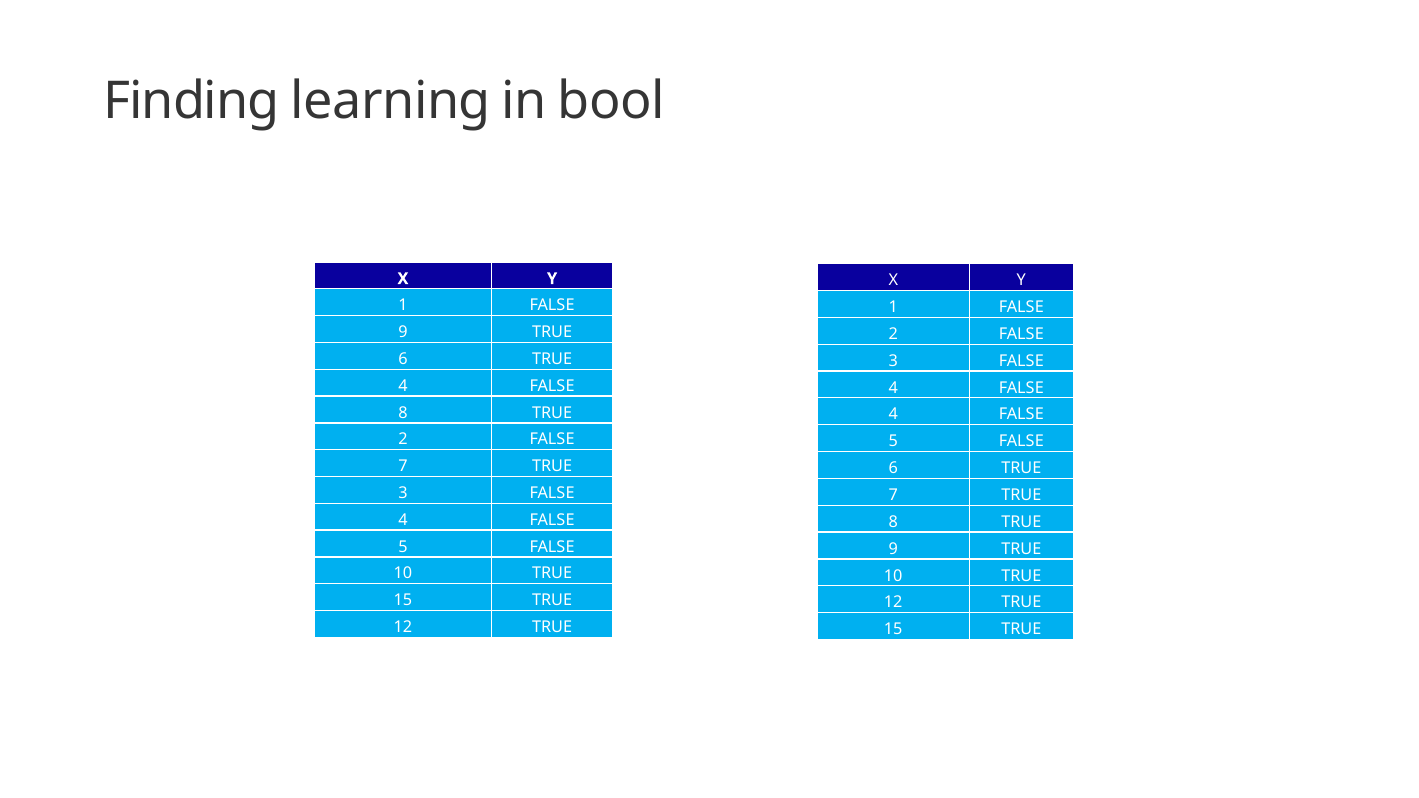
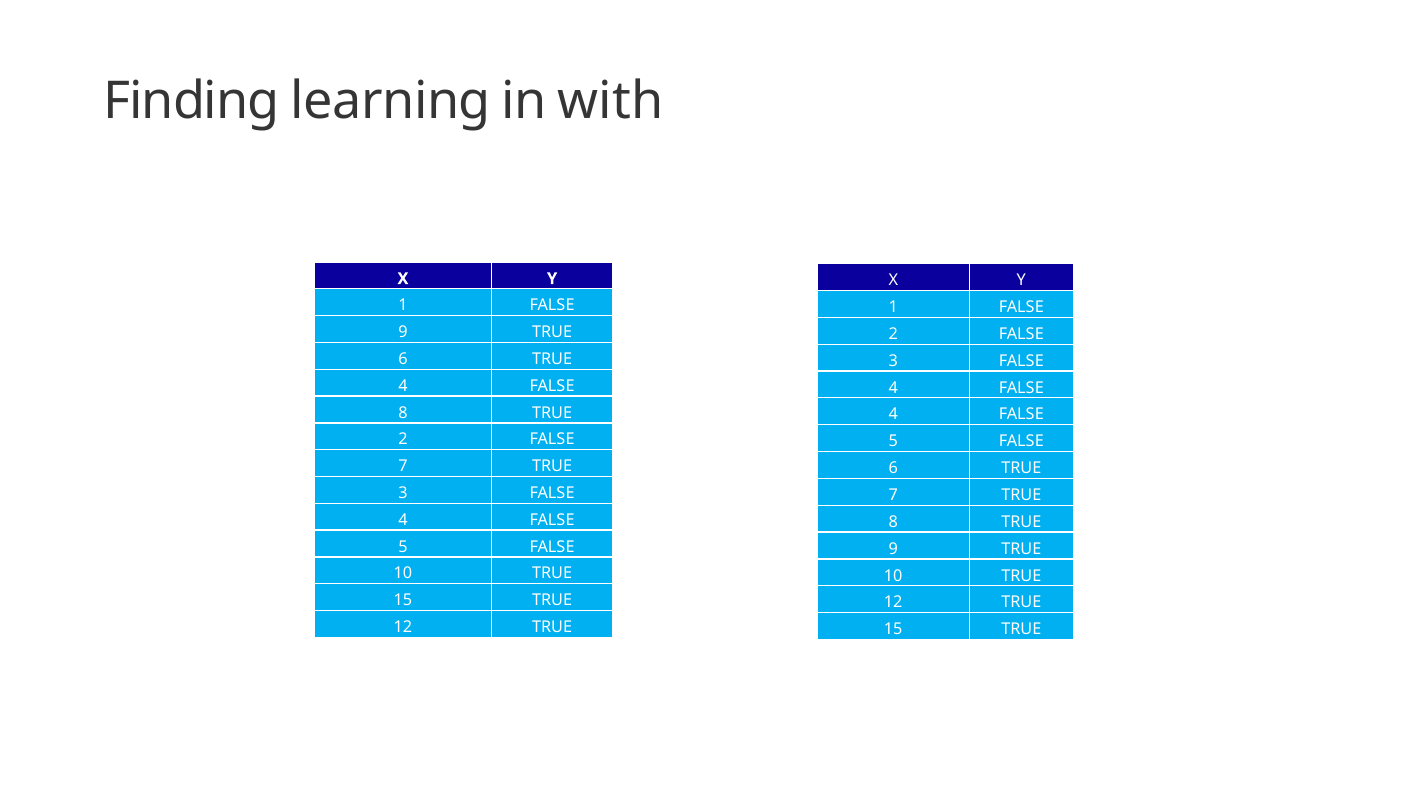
bool: bool -> with (611, 102)
